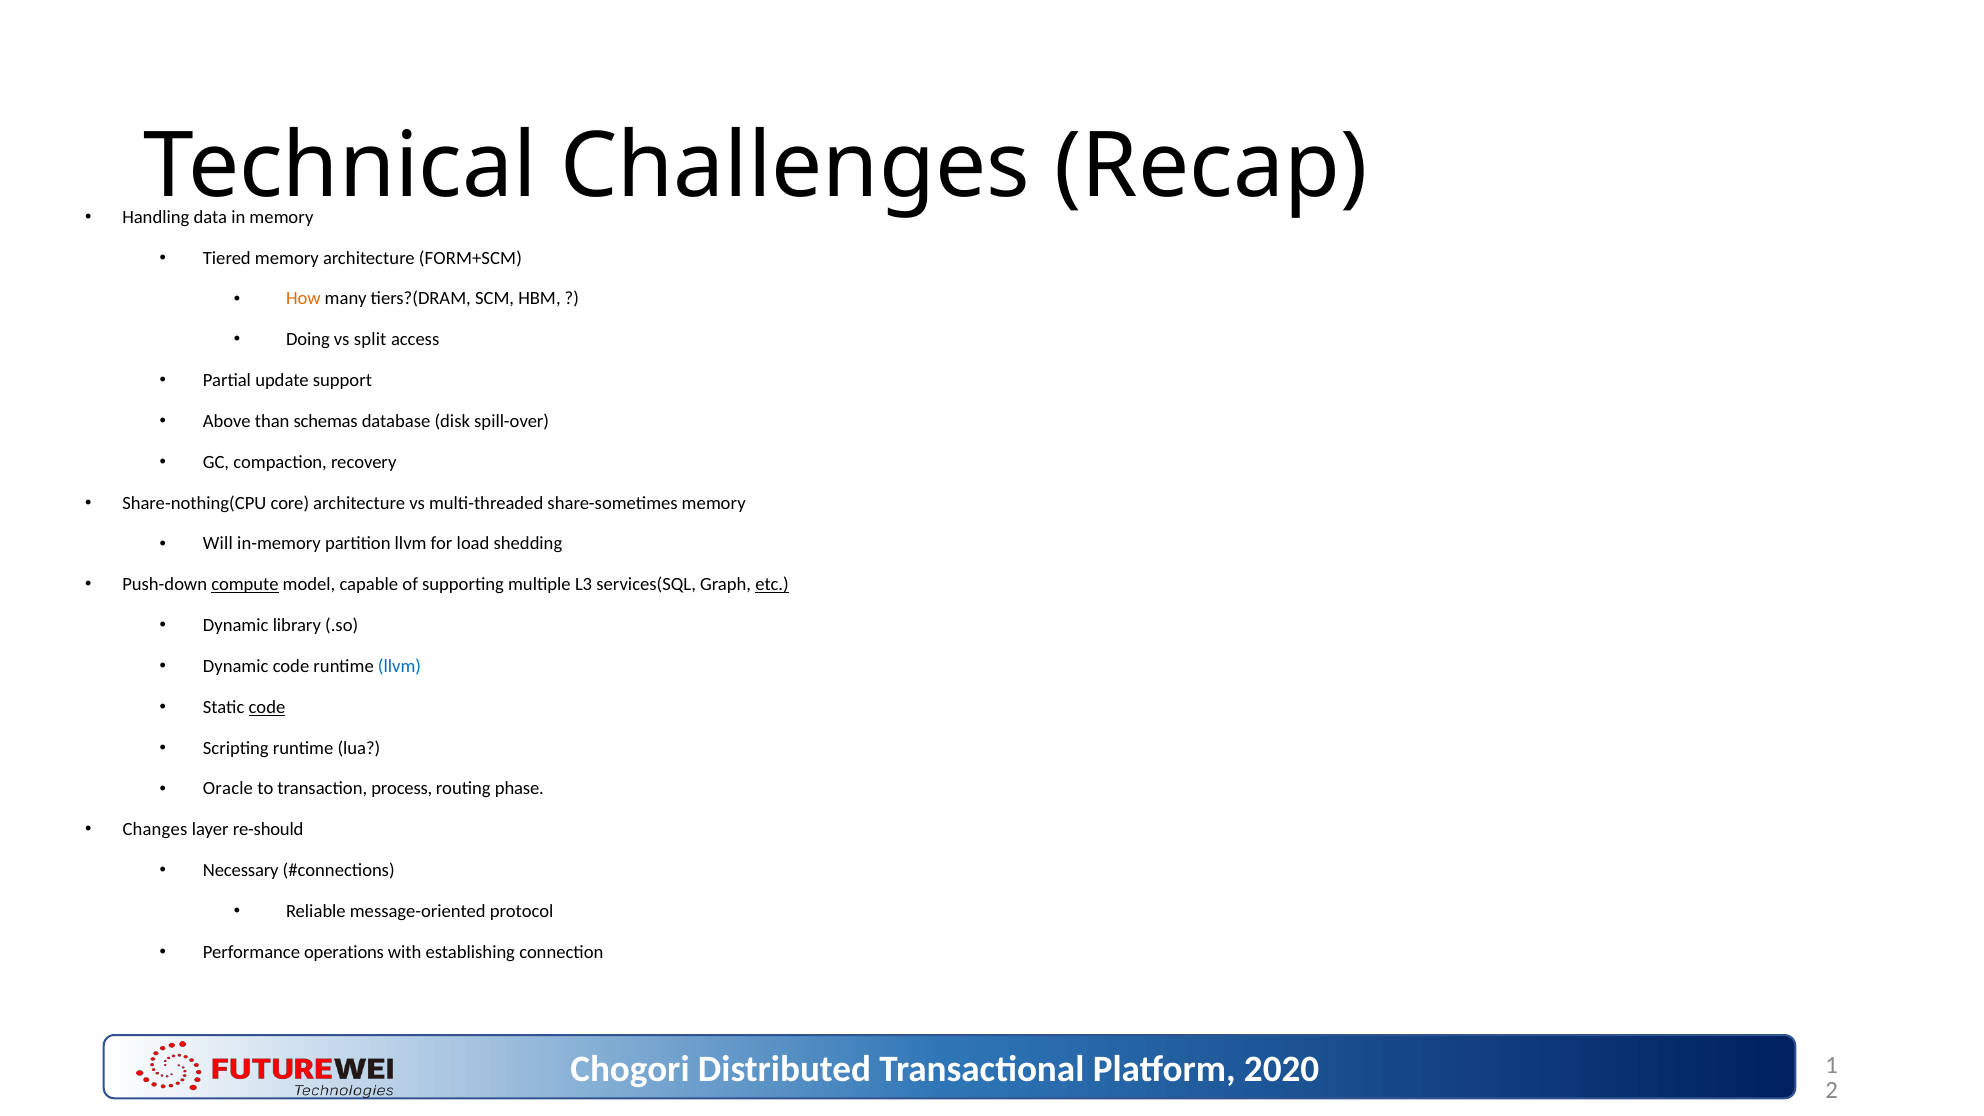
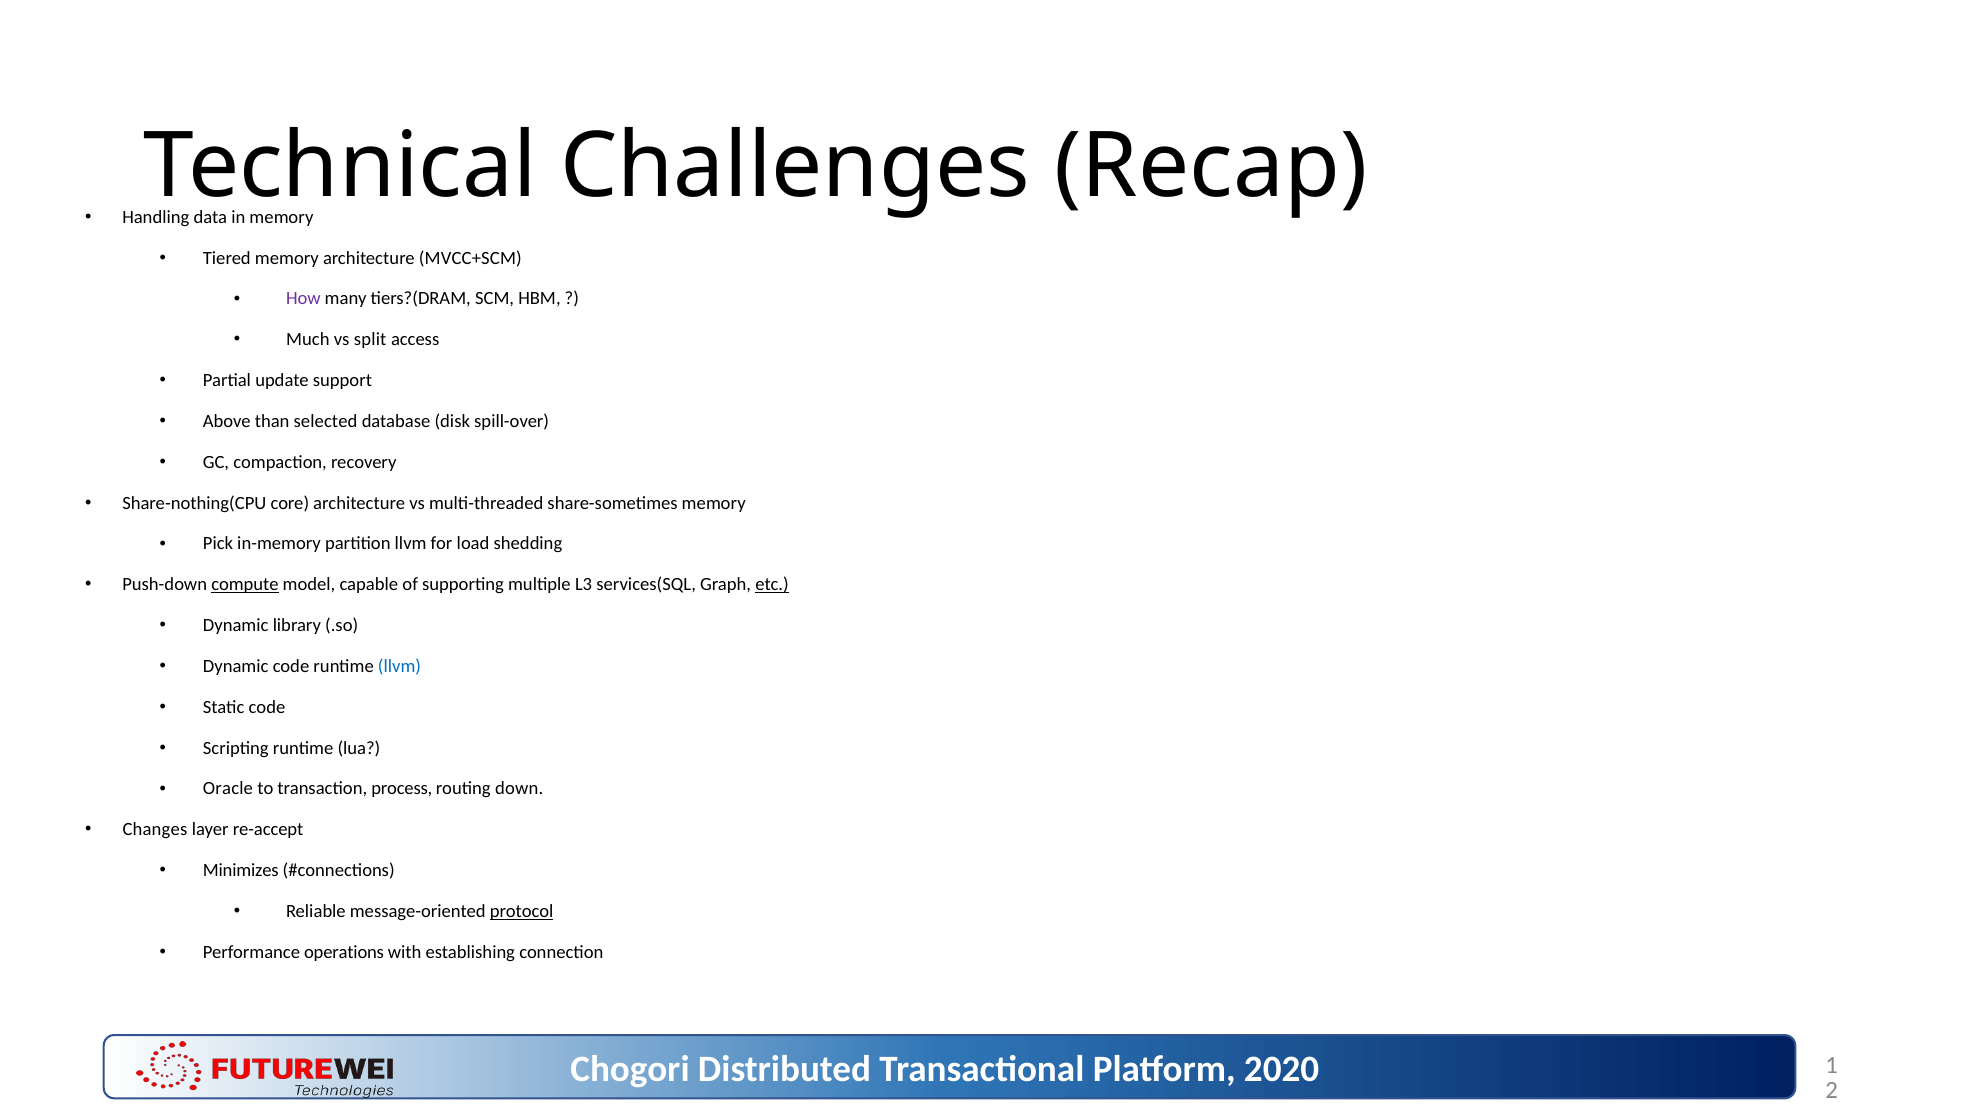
FORM+SCM: FORM+SCM -> MVCC+SCM (470, 258)
How colour: orange -> purple (303, 299)
Doing: Doing -> Much (308, 340)
schemas: schemas -> selected (326, 421)
Will: Will -> Pick (218, 544)
code underline: present -> none (267, 707)
phase: phase -> down (519, 789)
re-should: re-should -> re-accept (268, 830)
Necessary: Necessary -> Minimizes (241, 870)
protocol underline: none -> present (522, 911)
